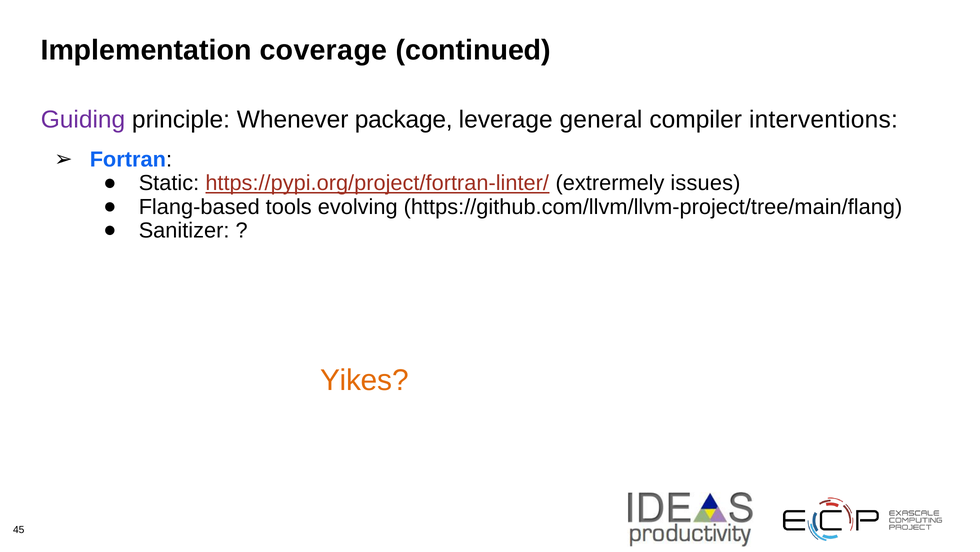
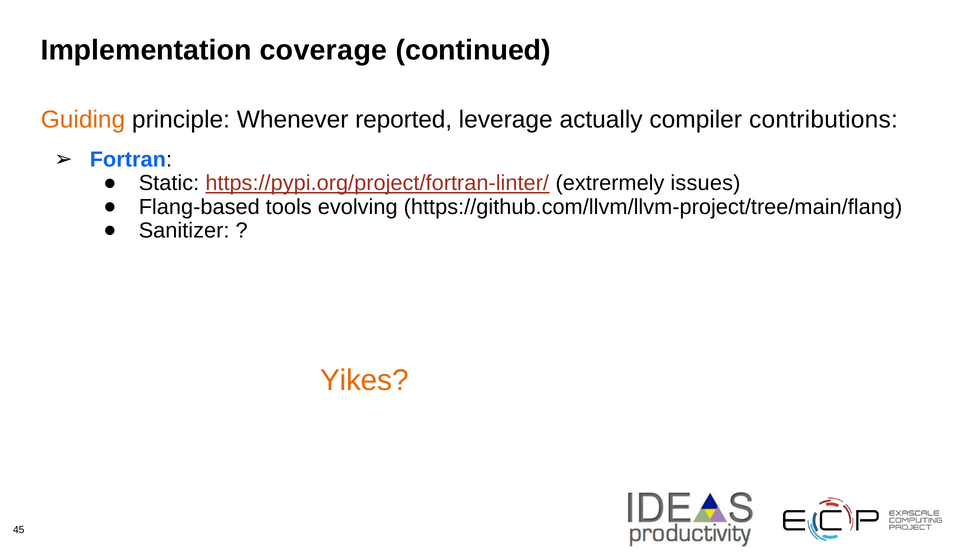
Guiding colour: purple -> orange (83, 120)
package: package -> reported (404, 120)
general: general -> actually (601, 120)
interventions: interventions -> contributions (823, 120)
